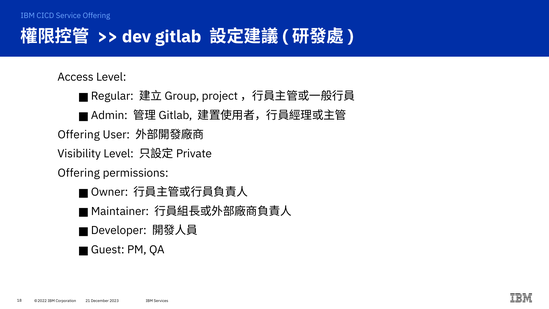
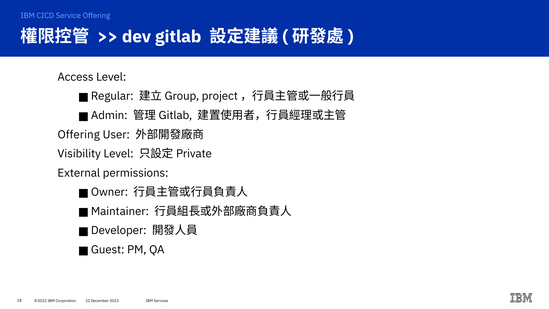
Offering: Offering -> External (79, 173)
